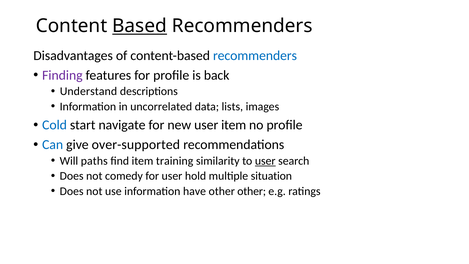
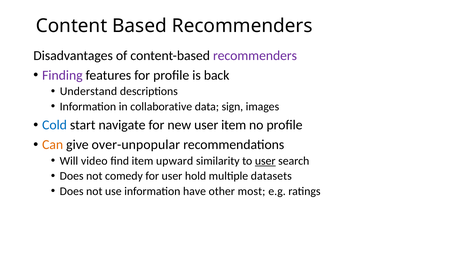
Based underline: present -> none (140, 26)
recommenders colour: blue -> purple (255, 56)
uncorrelated: uncorrelated -> collaborative (161, 106)
lists: lists -> sign (232, 106)
Can colour: blue -> orange (53, 145)
over-supported: over-supported -> over-unpopular (136, 145)
paths: paths -> video (94, 161)
training: training -> upward (175, 161)
situation: situation -> datasets (271, 176)
other other: other -> most (252, 191)
